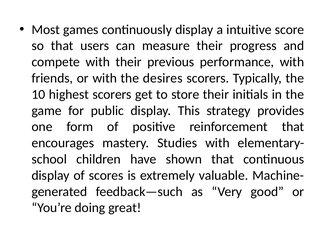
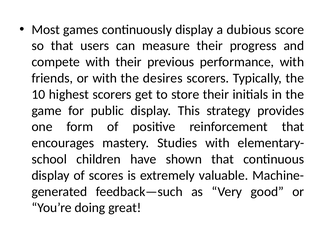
intuitive: intuitive -> dubious (249, 30)
